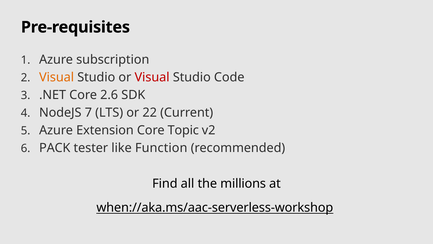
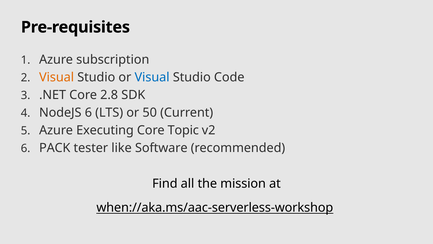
Visual colour: red -> blue (152, 77)
2.6: 2.6 -> 2.8 (109, 95)
NodeJS 7: 7 -> 6 (88, 112)
22: 22 -> 50 (150, 112)
Extension: Extension -> Executing (105, 130)
Function: Function -> Software (161, 148)
millions: millions -> mission (243, 183)
